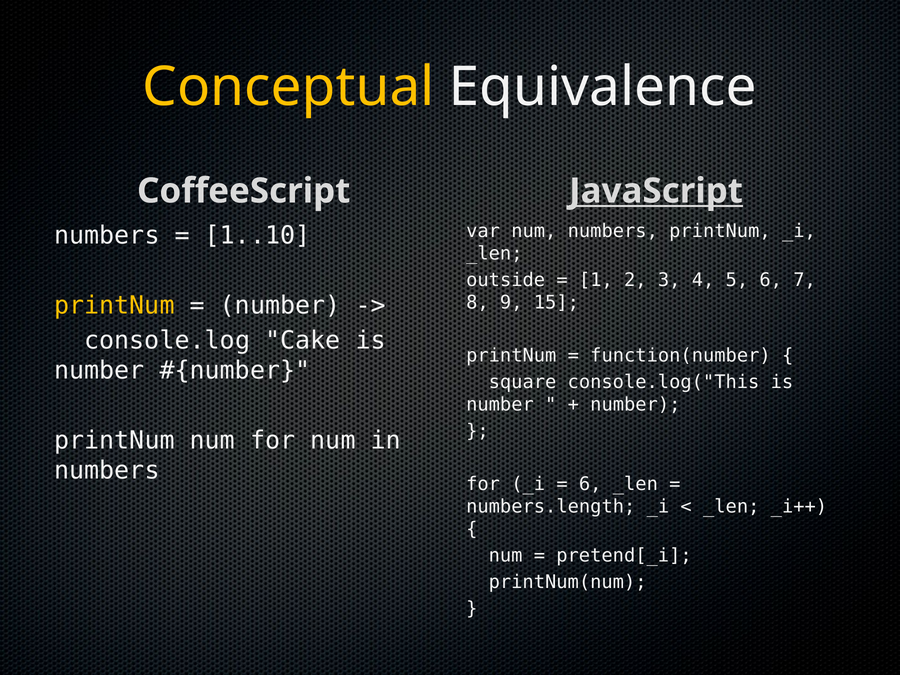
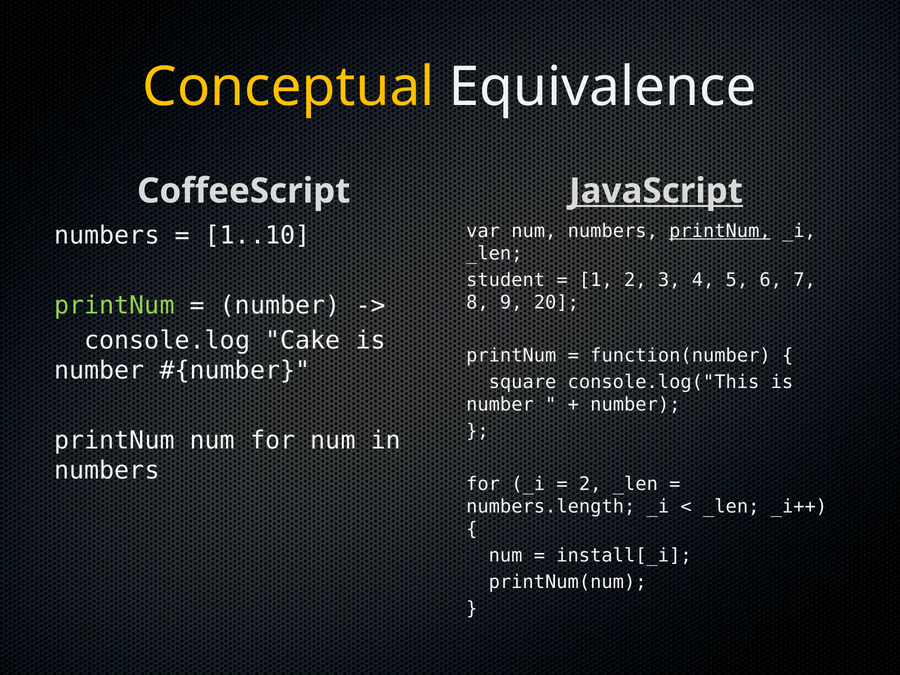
printNum underline: none -> present (720, 231)
outside: outside -> student (506, 280)
printNum colour: yellow -> light green (114, 305)
15: 15 -> 20 (556, 303)
6: 6 -> 2 (590, 484)
pretend[_i: pretend[_i -> install[_i (624, 556)
